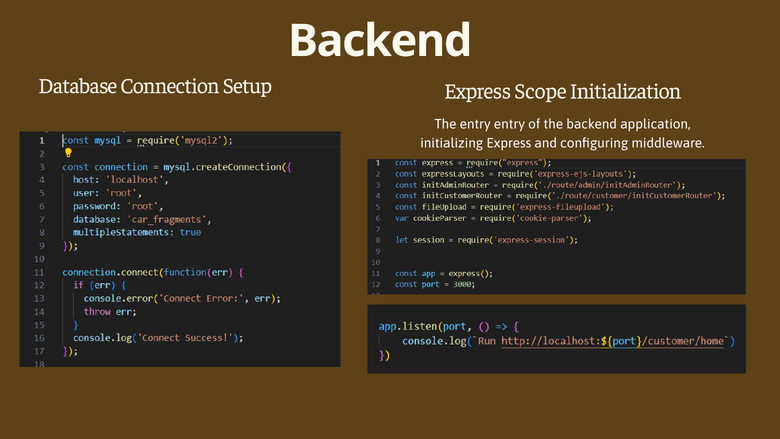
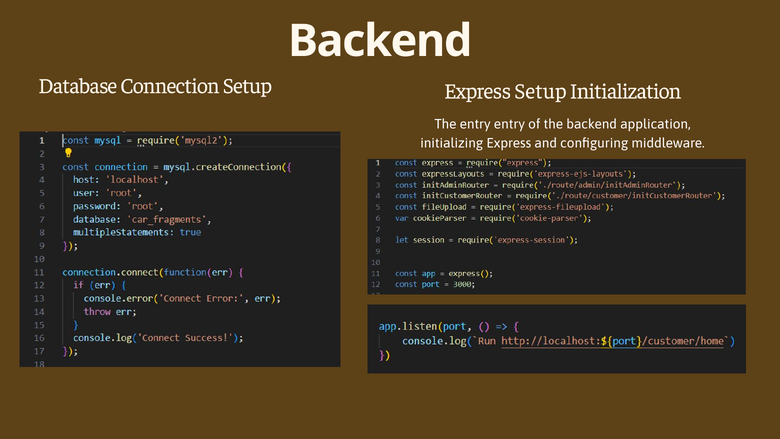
Express Scope: Scope -> Setup (540, 91)
